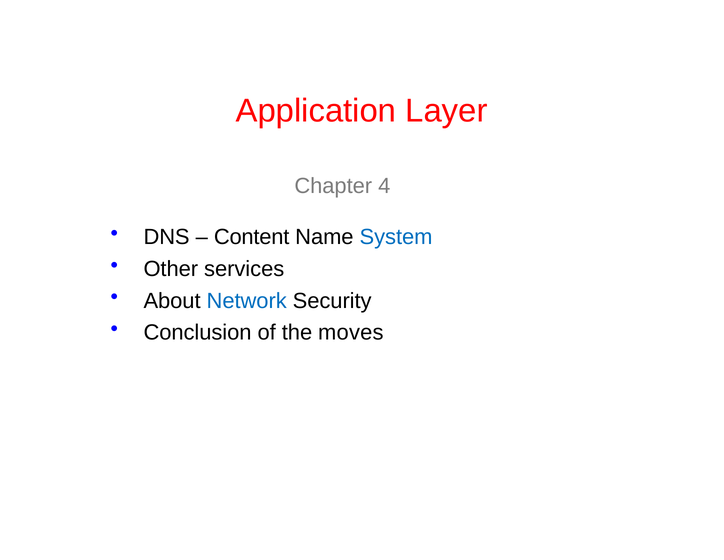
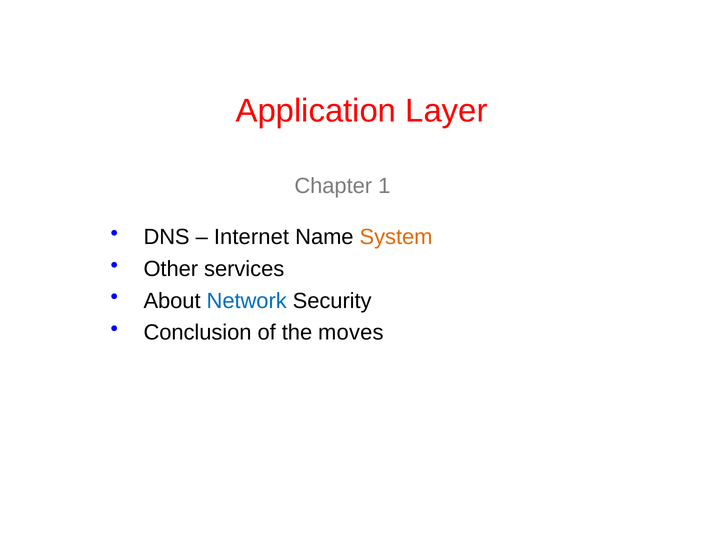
4: 4 -> 1 (384, 186)
Content: Content -> Internet (251, 237)
System colour: blue -> orange (396, 237)
